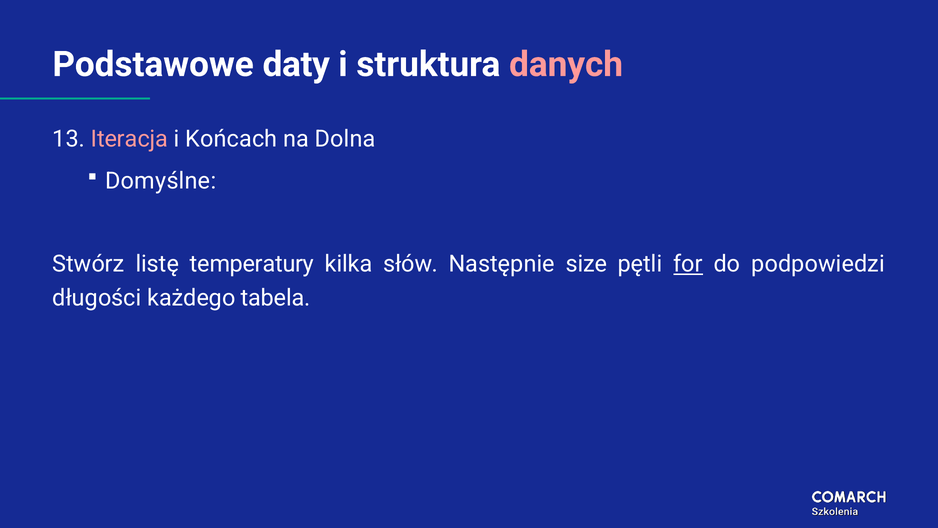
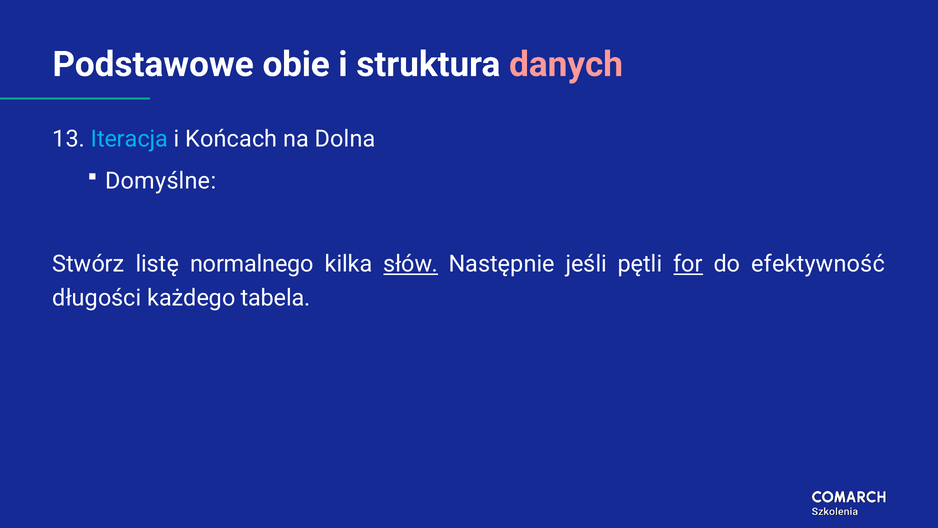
daty: daty -> obie (296, 64)
Iteracja colour: pink -> light blue (129, 139)
temperatury: temperatury -> normalnego (252, 264)
słów underline: none -> present (411, 264)
size: size -> jeśli (586, 264)
podpowiedzi: podpowiedzi -> efektywność (818, 264)
